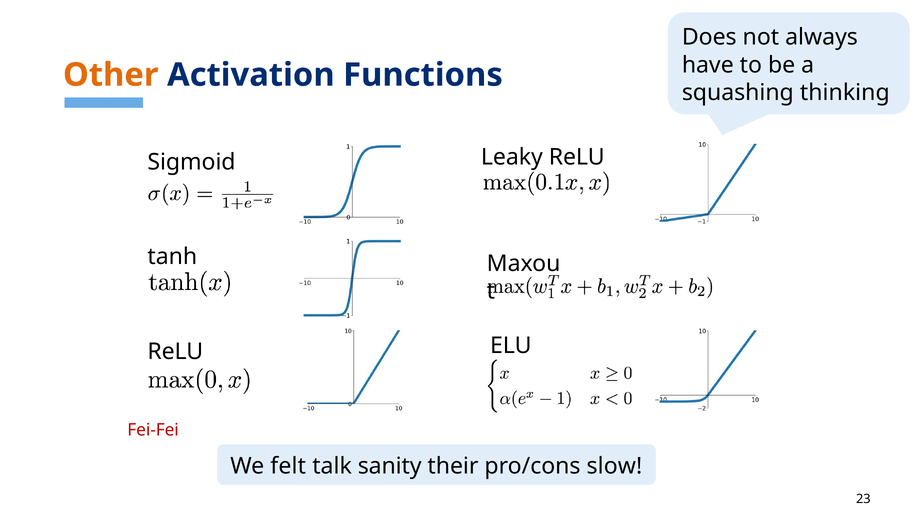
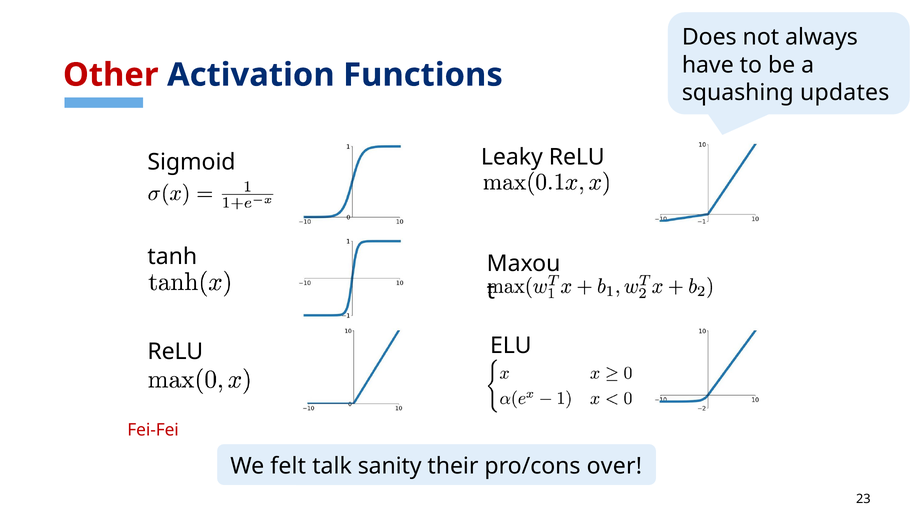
Other colour: orange -> red (111, 75)
thinking: thinking -> updates (845, 93)
slow: slow -> over (614, 466)
